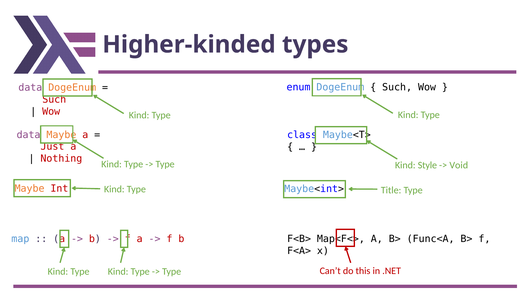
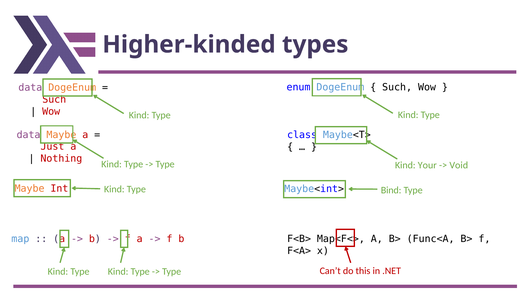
Style: Style -> Your (427, 165)
Title: Title -> Bind (391, 190)
